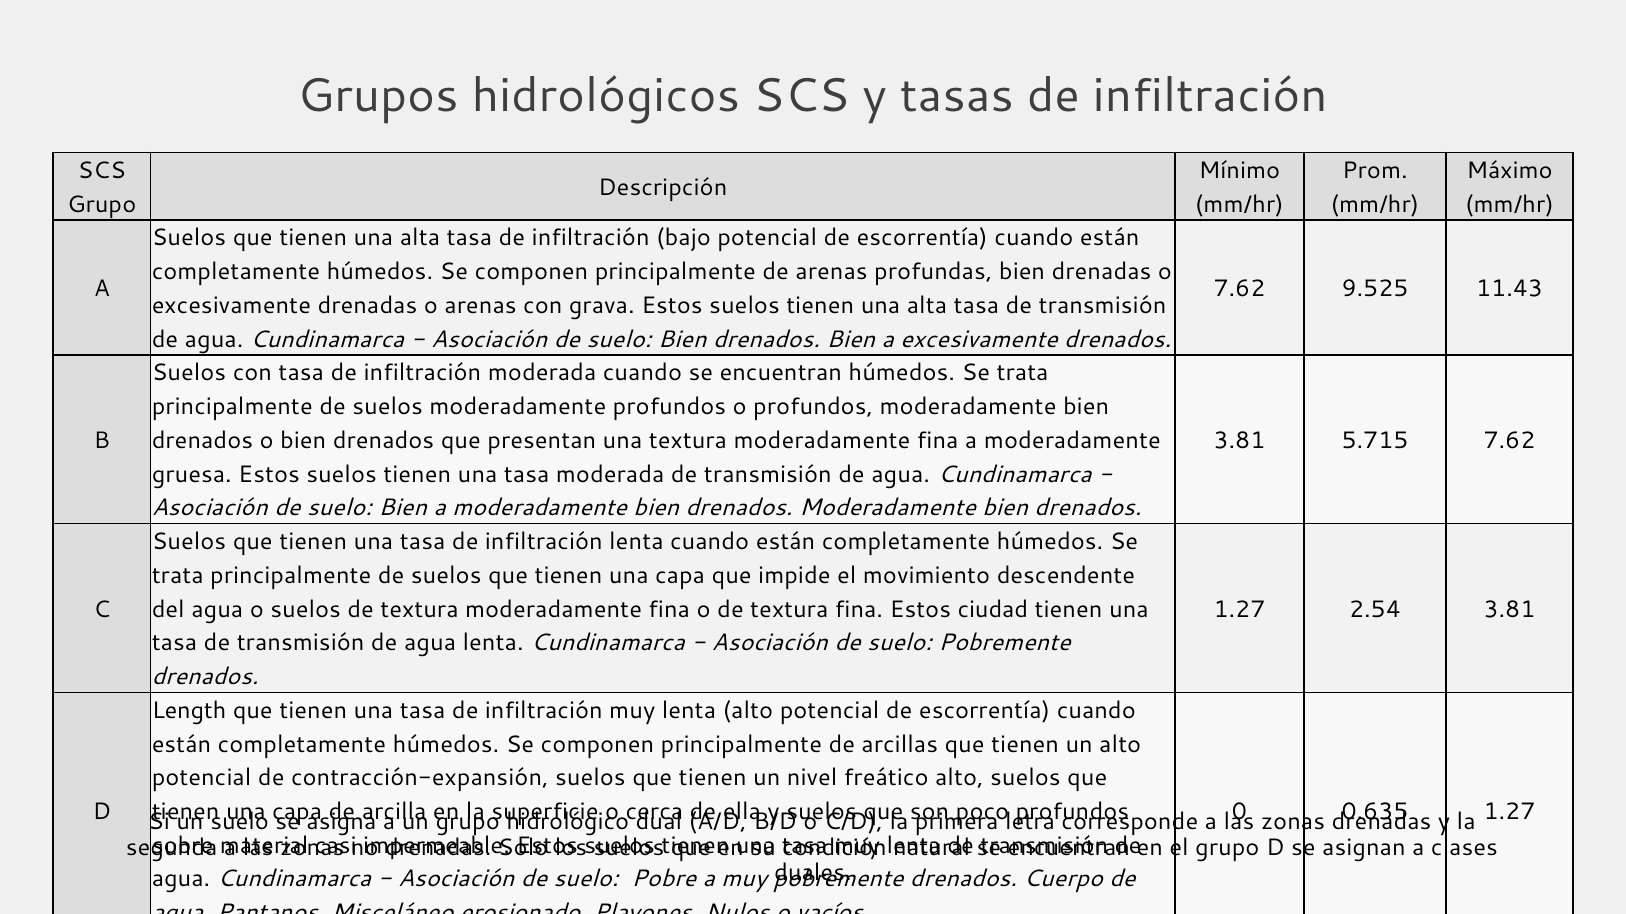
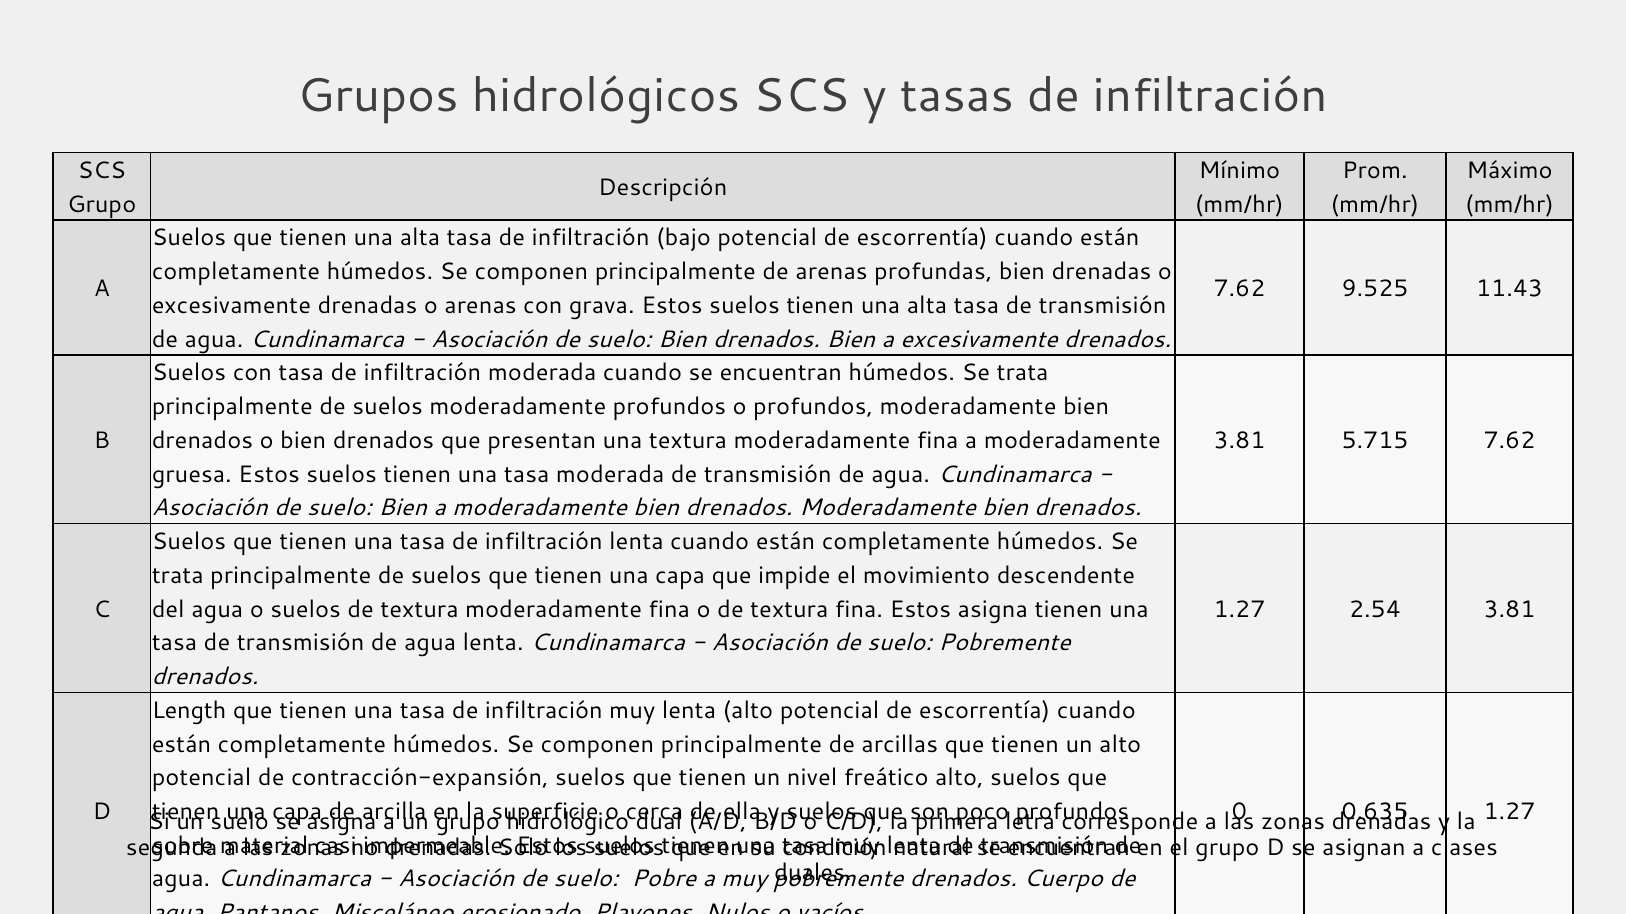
Estos ciudad: ciudad -> asigna (993, 610)
